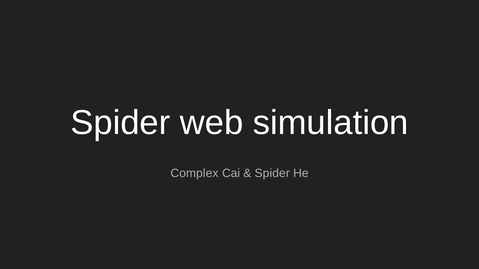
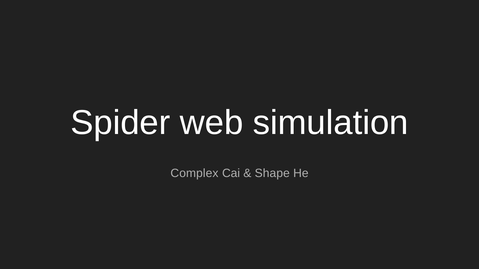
Spider: Spider -> Shape (272, 174)
